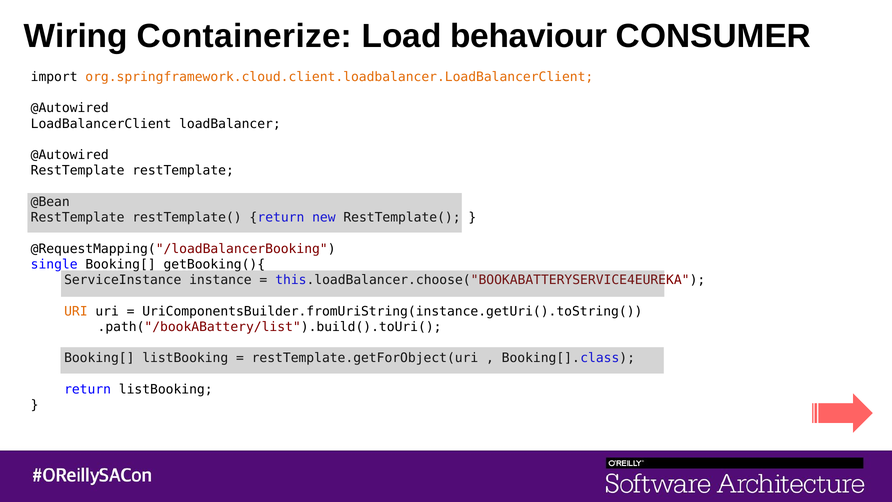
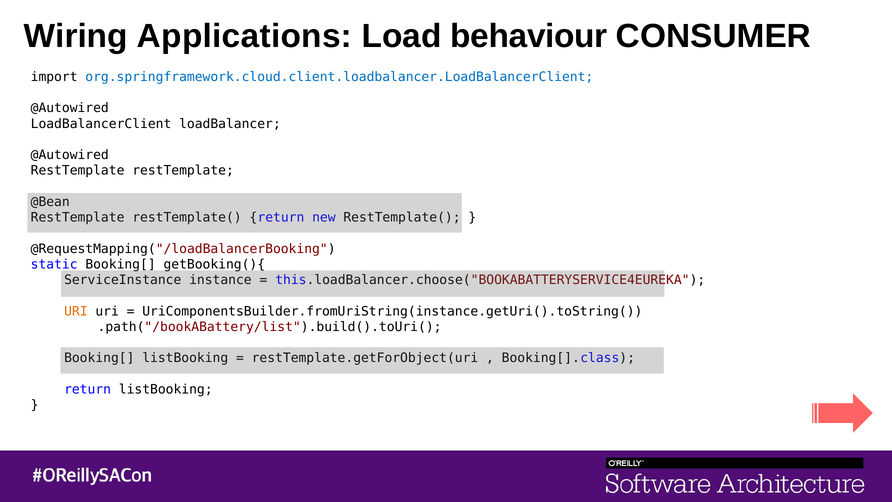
Containerize: Containerize -> Applications (245, 36)
org.springframework.cloud.client.loadbalancer.LoadBalancerClient colour: orange -> blue (339, 77)
single: single -> static (54, 264)
